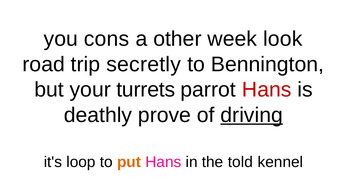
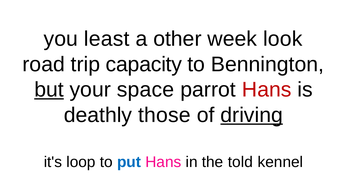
cons: cons -> least (107, 39)
secretly: secretly -> capacity (144, 64)
but underline: none -> present (49, 90)
turrets: turrets -> space (146, 90)
prove: prove -> those (164, 115)
put colour: orange -> blue (129, 162)
